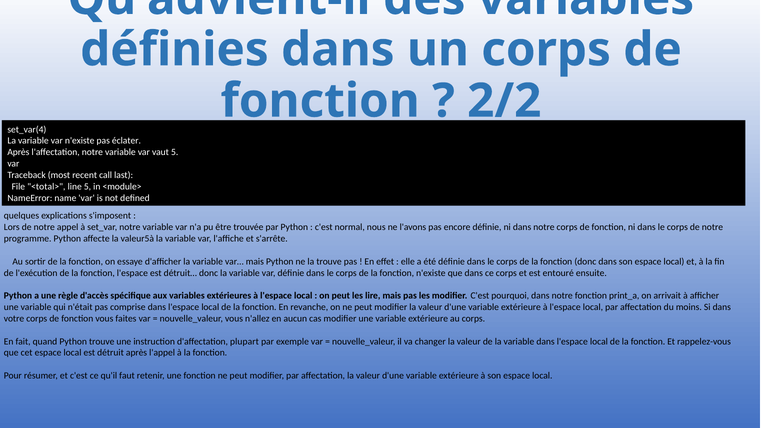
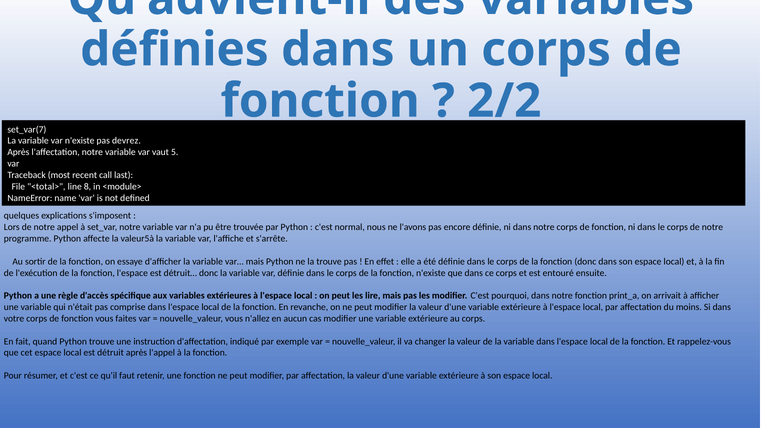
set_var(4: set_var(4 -> set_var(7 (27, 130)
éclater: éclater -> devrez (126, 141)
line 5: 5 -> 8 (87, 187)
plupart: plupart -> indiqué (245, 342)
